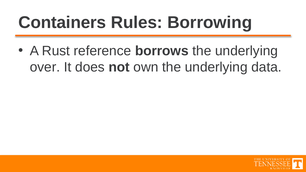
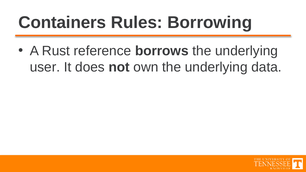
over: over -> user (45, 67)
